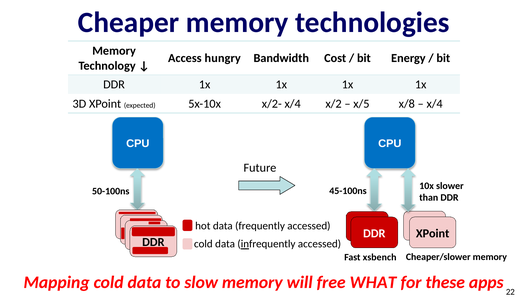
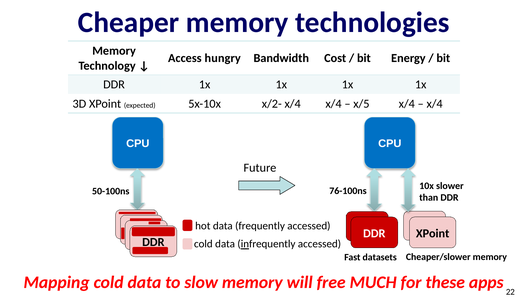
x/4 x/2: x/2 -> x/4 (334, 104)
x/5 x/8: x/8 -> x/4 (407, 104)
45-100ns: 45-100ns -> 76-100ns (348, 191)
xsbench: xsbench -> datasets (380, 257)
WHAT: WHAT -> MUCH (373, 282)
